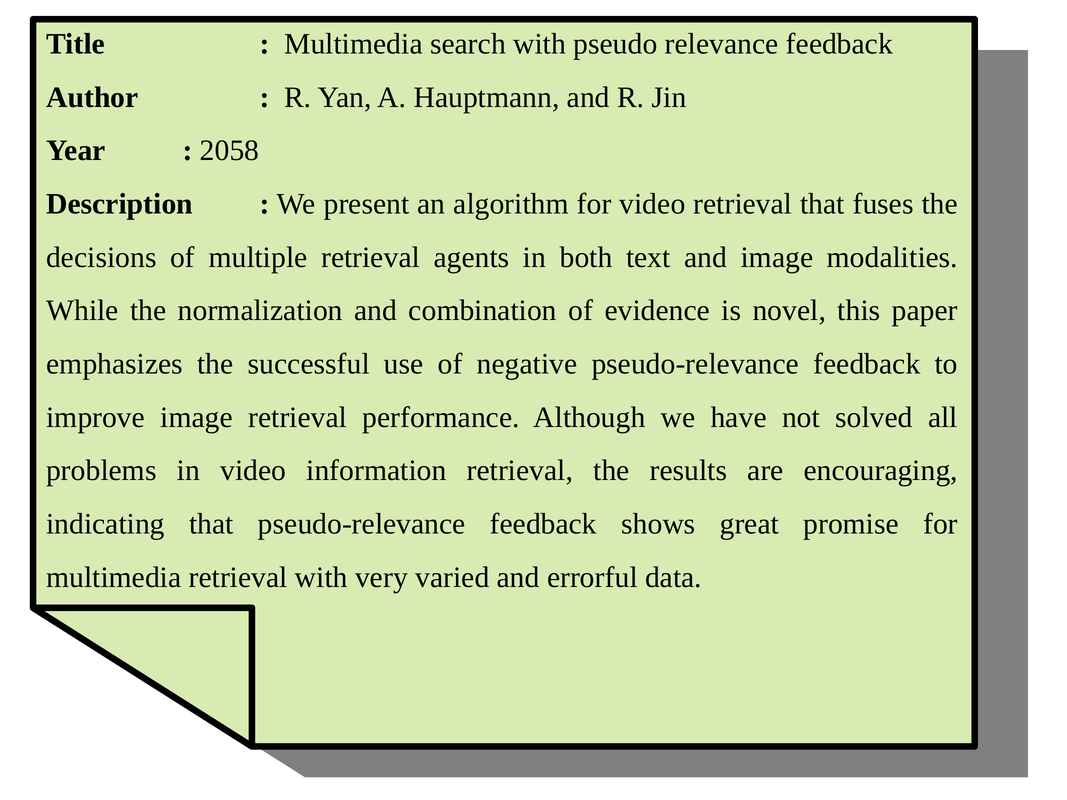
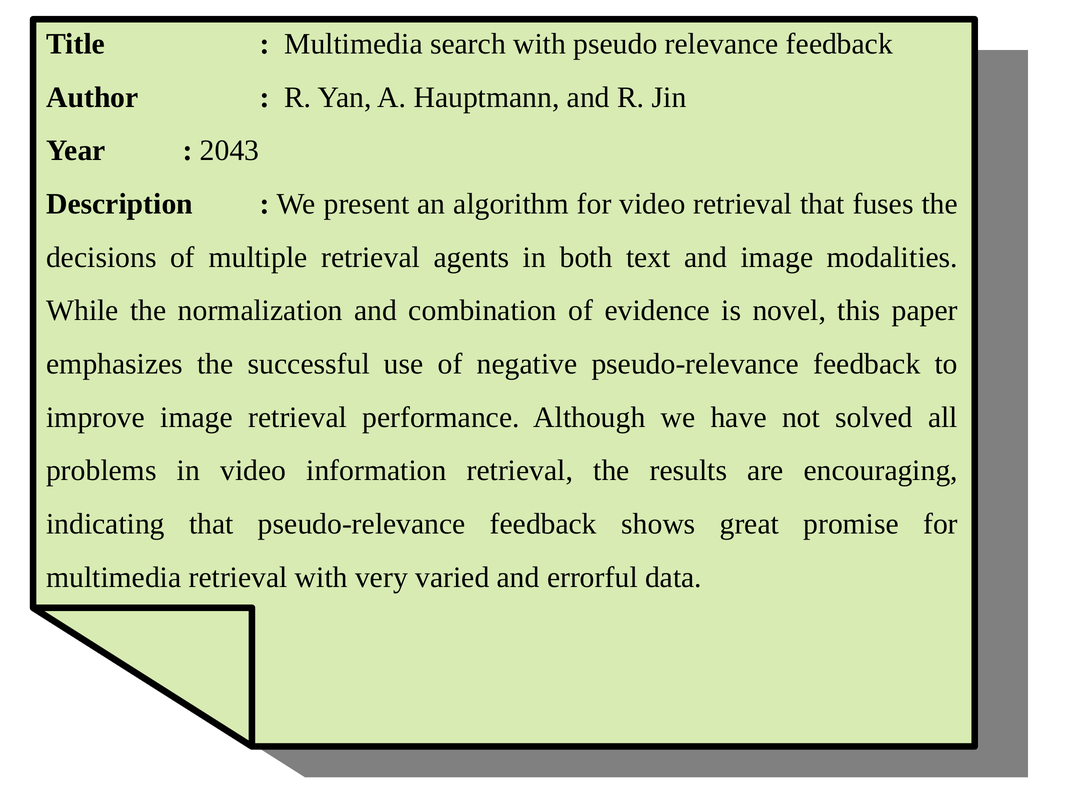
2058: 2058 -> 2043 (230, 151)
